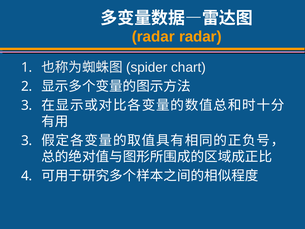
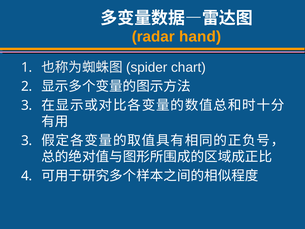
radar radar: radar -> hand (200, 37)
